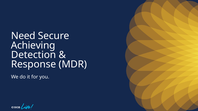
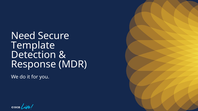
Achieving: Achieving -> Template (33, 45)
